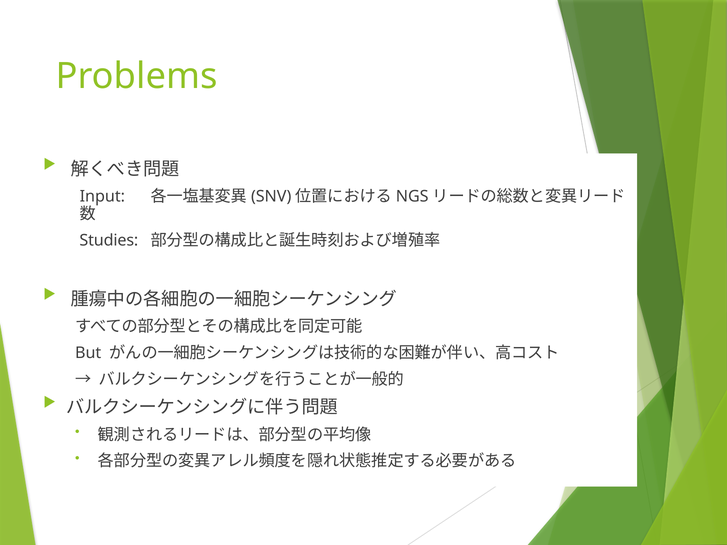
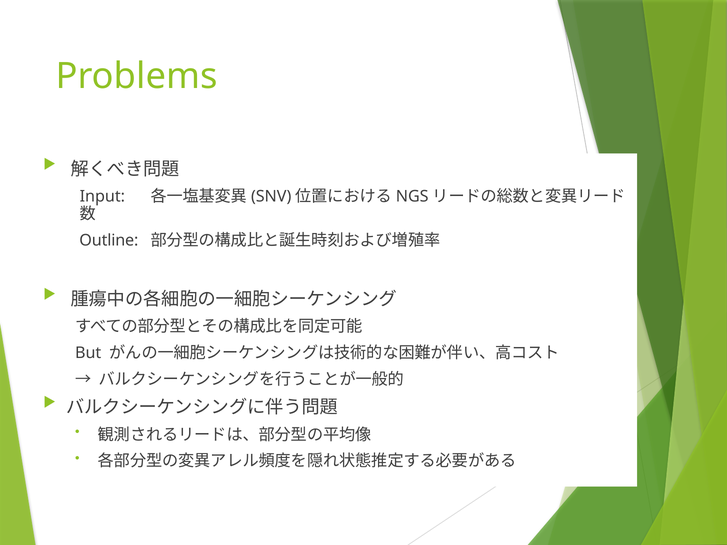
Studies: Studies -> Outline (109, 241)
